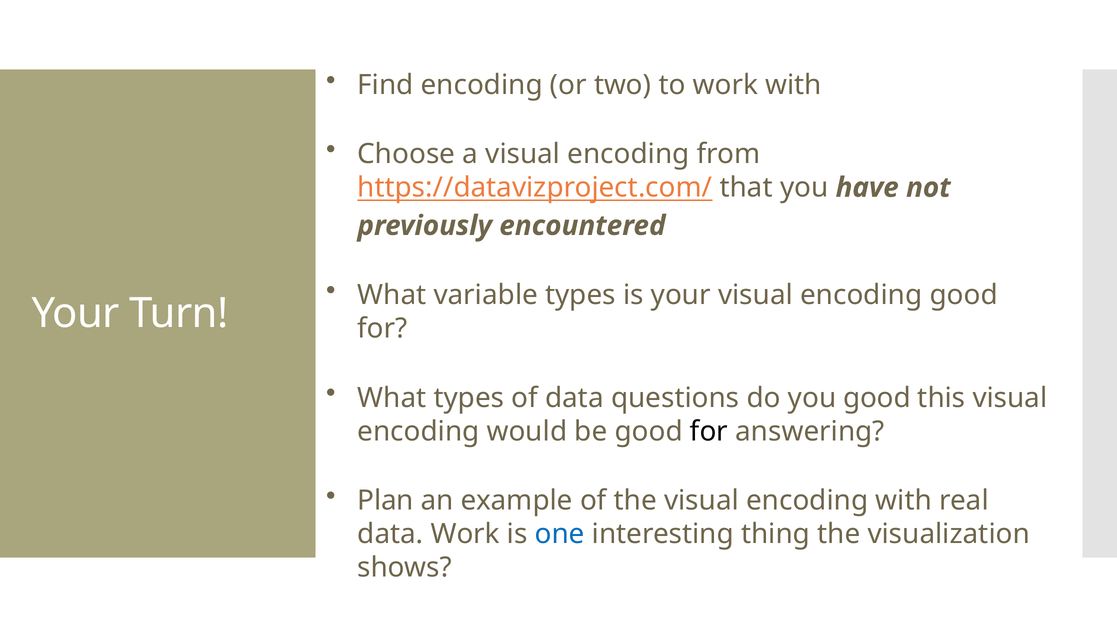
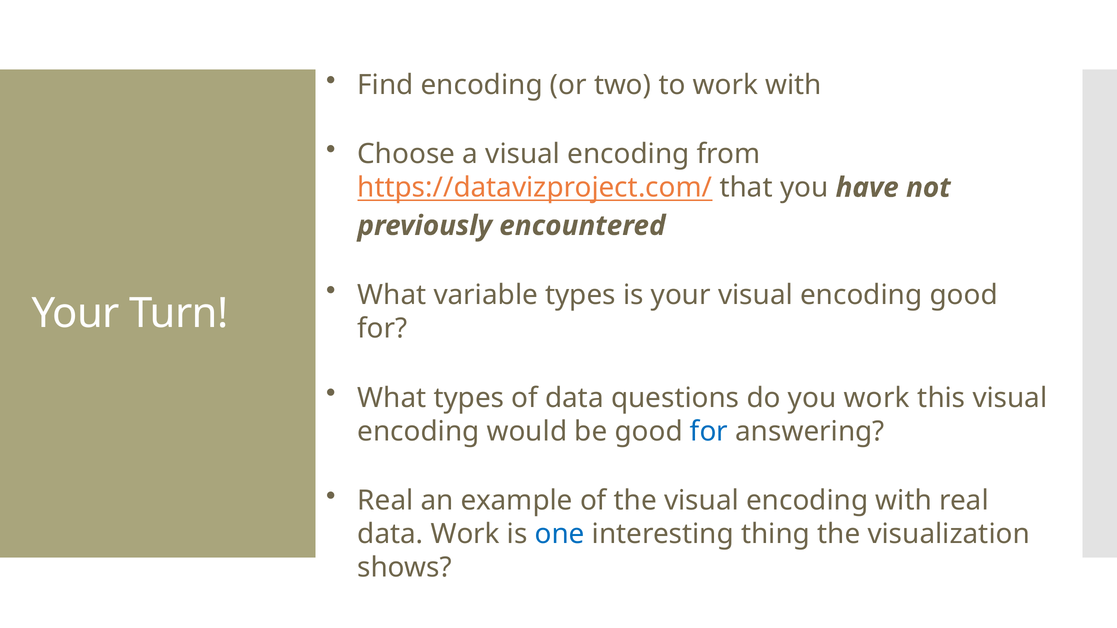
you good: good -> work (877, 398)
for colour: black -> blue (709, 432)
Plan: Plan -> Real (385, 501)
